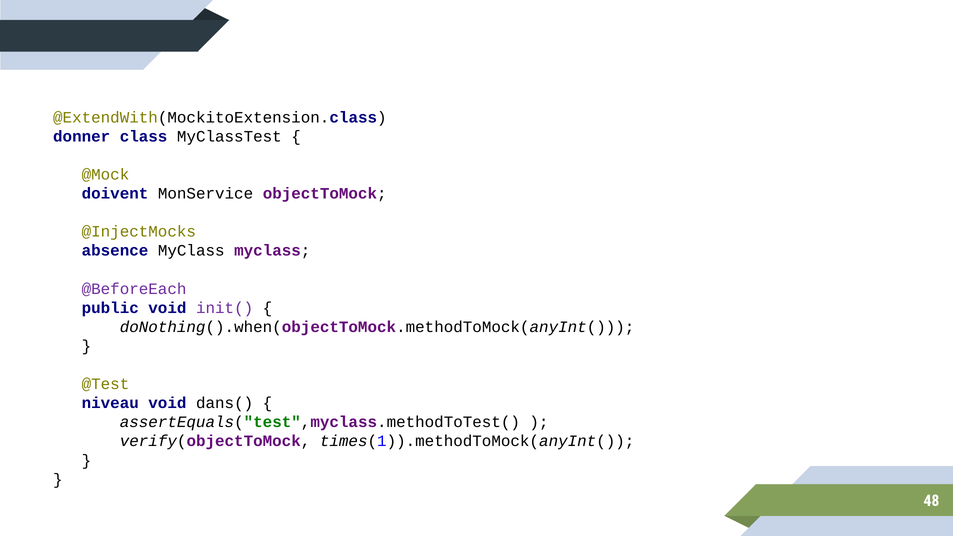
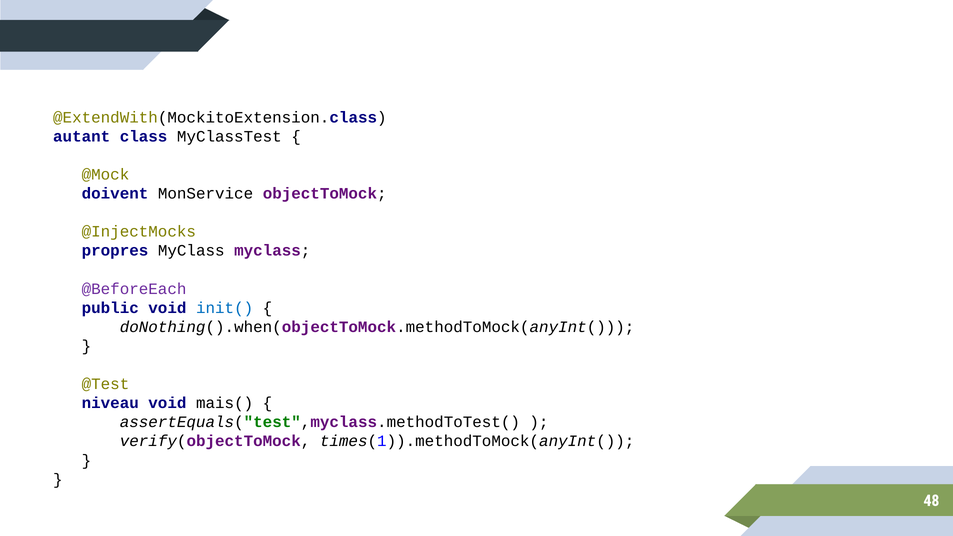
donner: donner -> autant (82, 136)
absence: absence -> propres (115, 251)
init( colour: purple -> blue (225, 308)
dans(: dans( -> mais( (225, 403)
